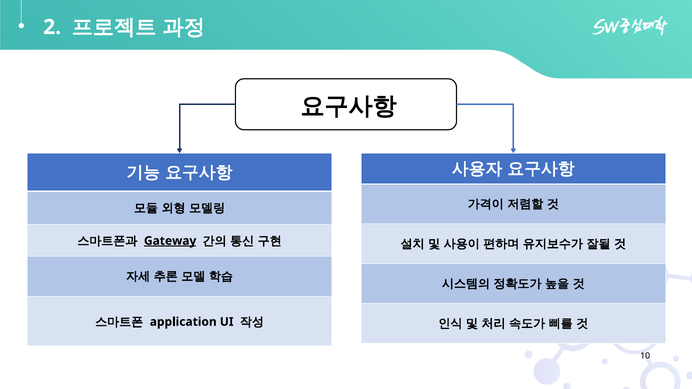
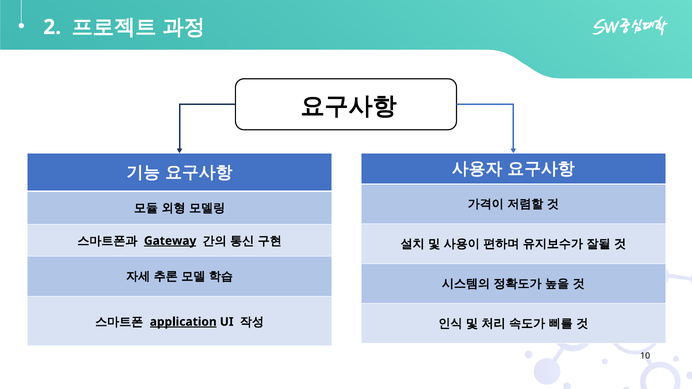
application underline: none -> present (183, 322)
